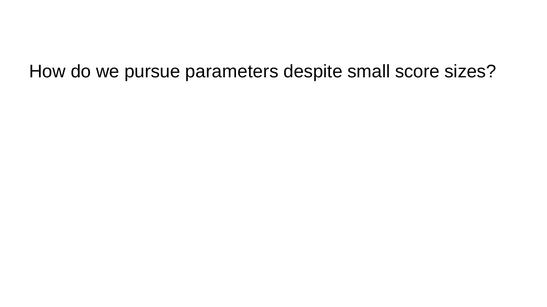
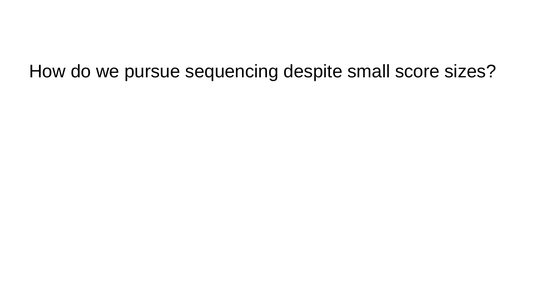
parameters: parameters -> sequencing (232, 72)
